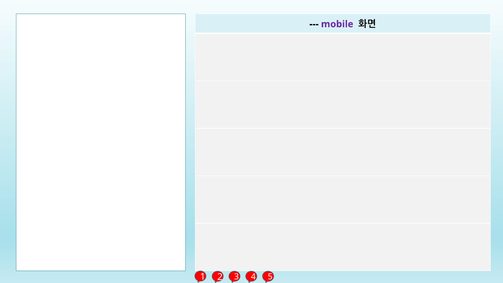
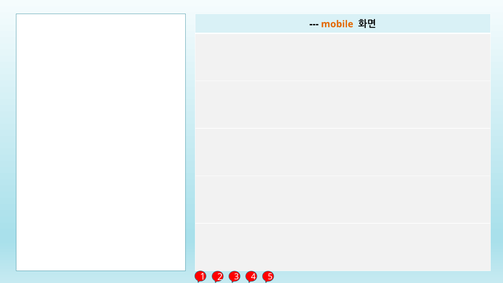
mobile colour: purple -> orange (337, 24)
